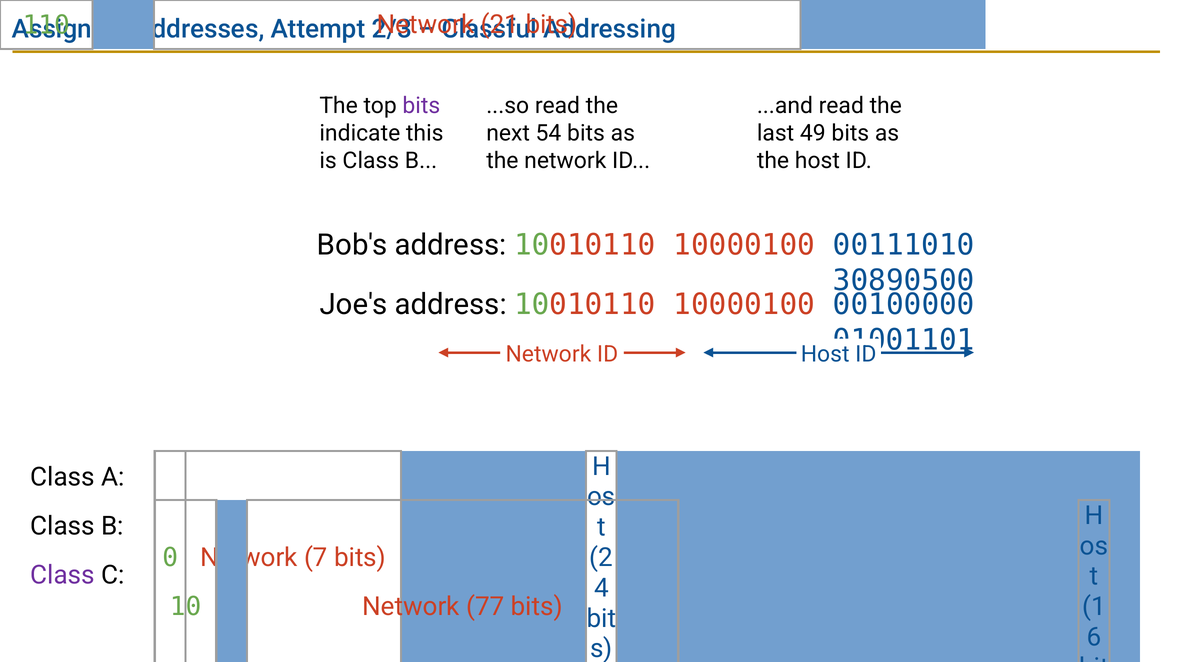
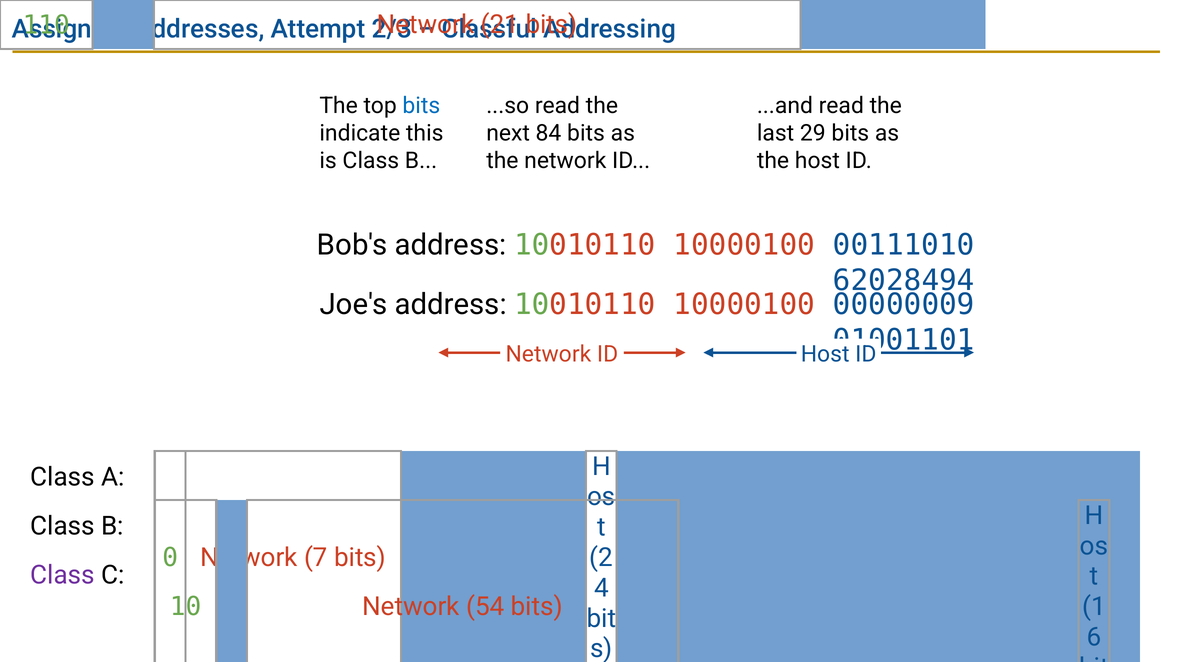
bits colour: purple -> blue (421, 106)
54: 54 -> 84 (548, 133)
49: 49 -> 29 (813, 133)
30890500: 30890500 -> 62028494 (904, 281)
00100000: 00100000 -> 00000009 (904, 305)
77: 77 -> 54 (485, 607)
